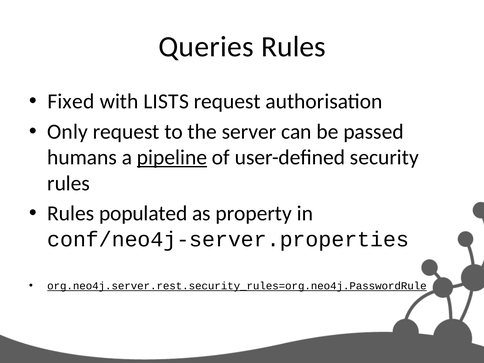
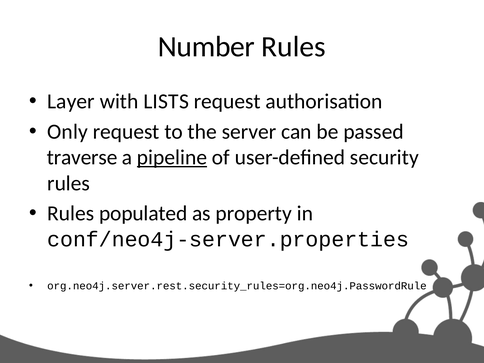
Queries: Queries -> Number (206, 47)
Fixed: Fixed -> Layer (71, 102)
humans: humans -> traverse (82, 158)
org.neo4j.server.rest.security_rules=org.neo4j.PasswordRule underline: present -> none (237, 286)
